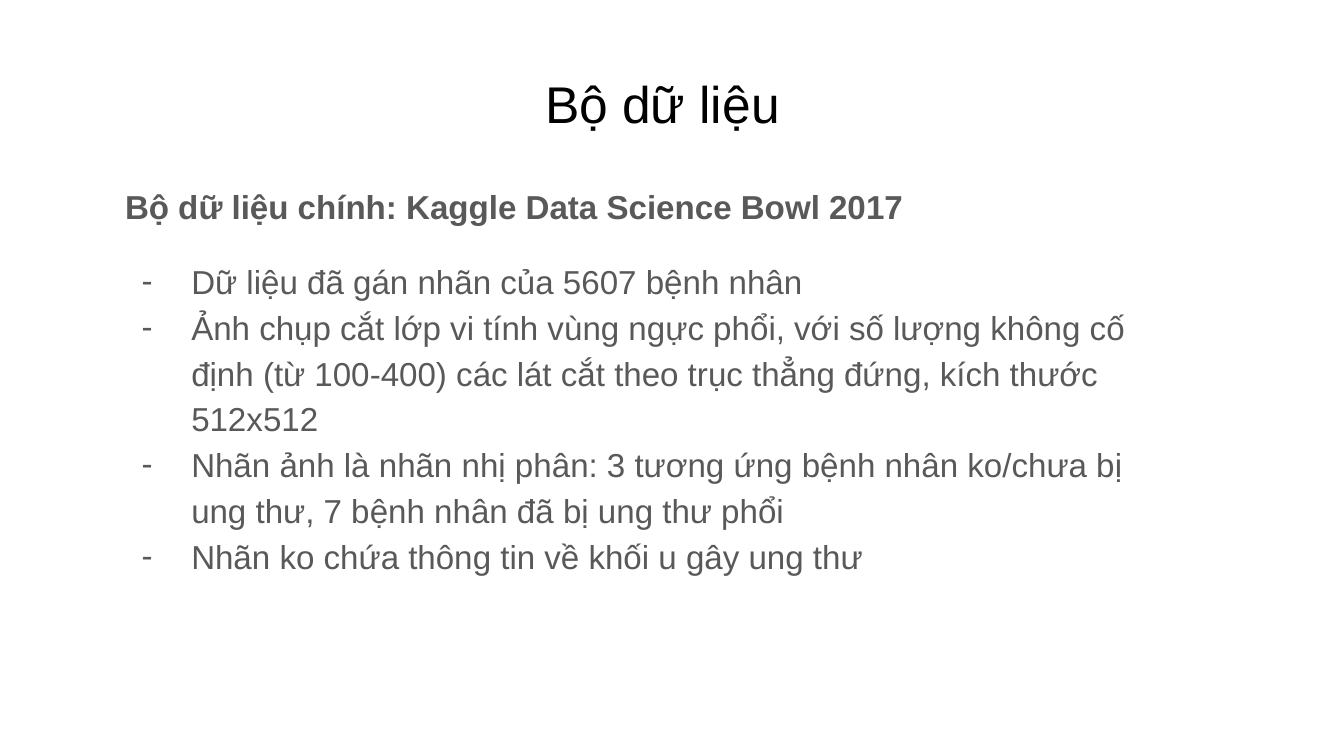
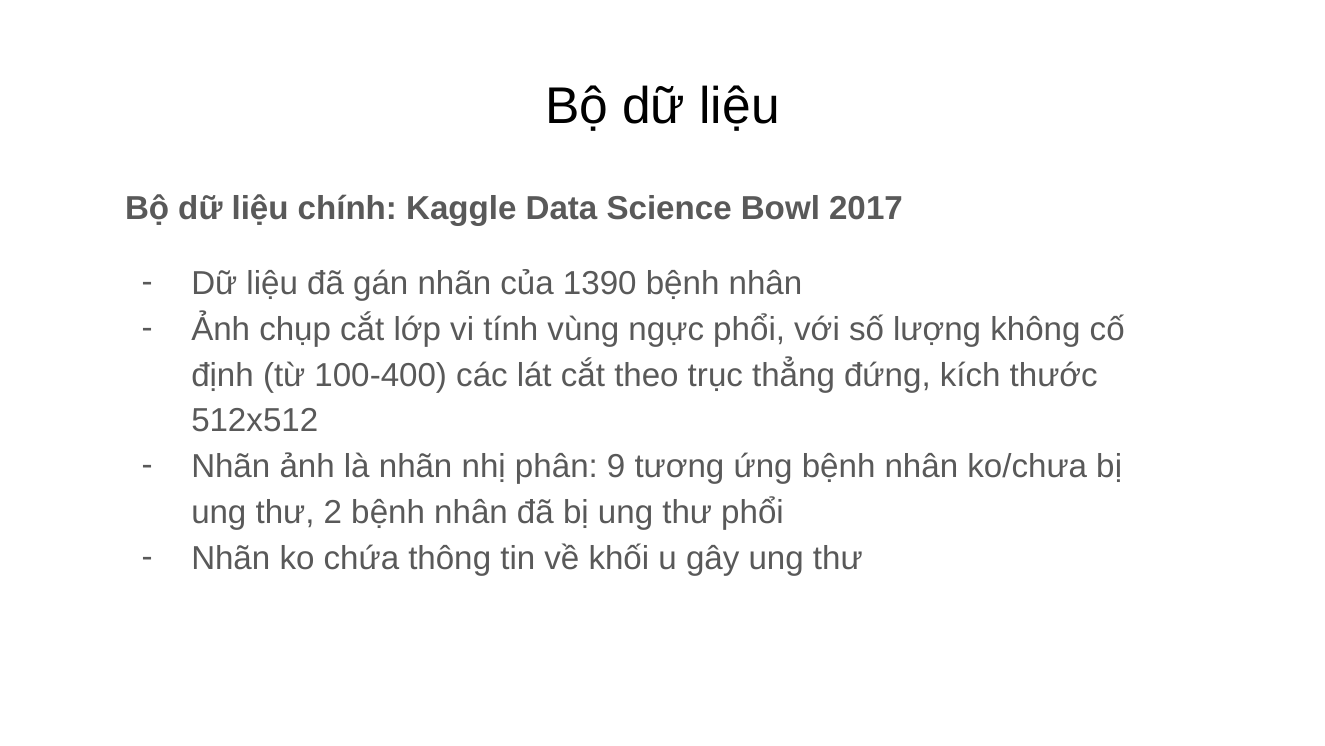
5607: 5607 -> 1390 (600, 283)
3: 3 -> 9 (616, 466)
7: 7 -> 2 (333, 512)
